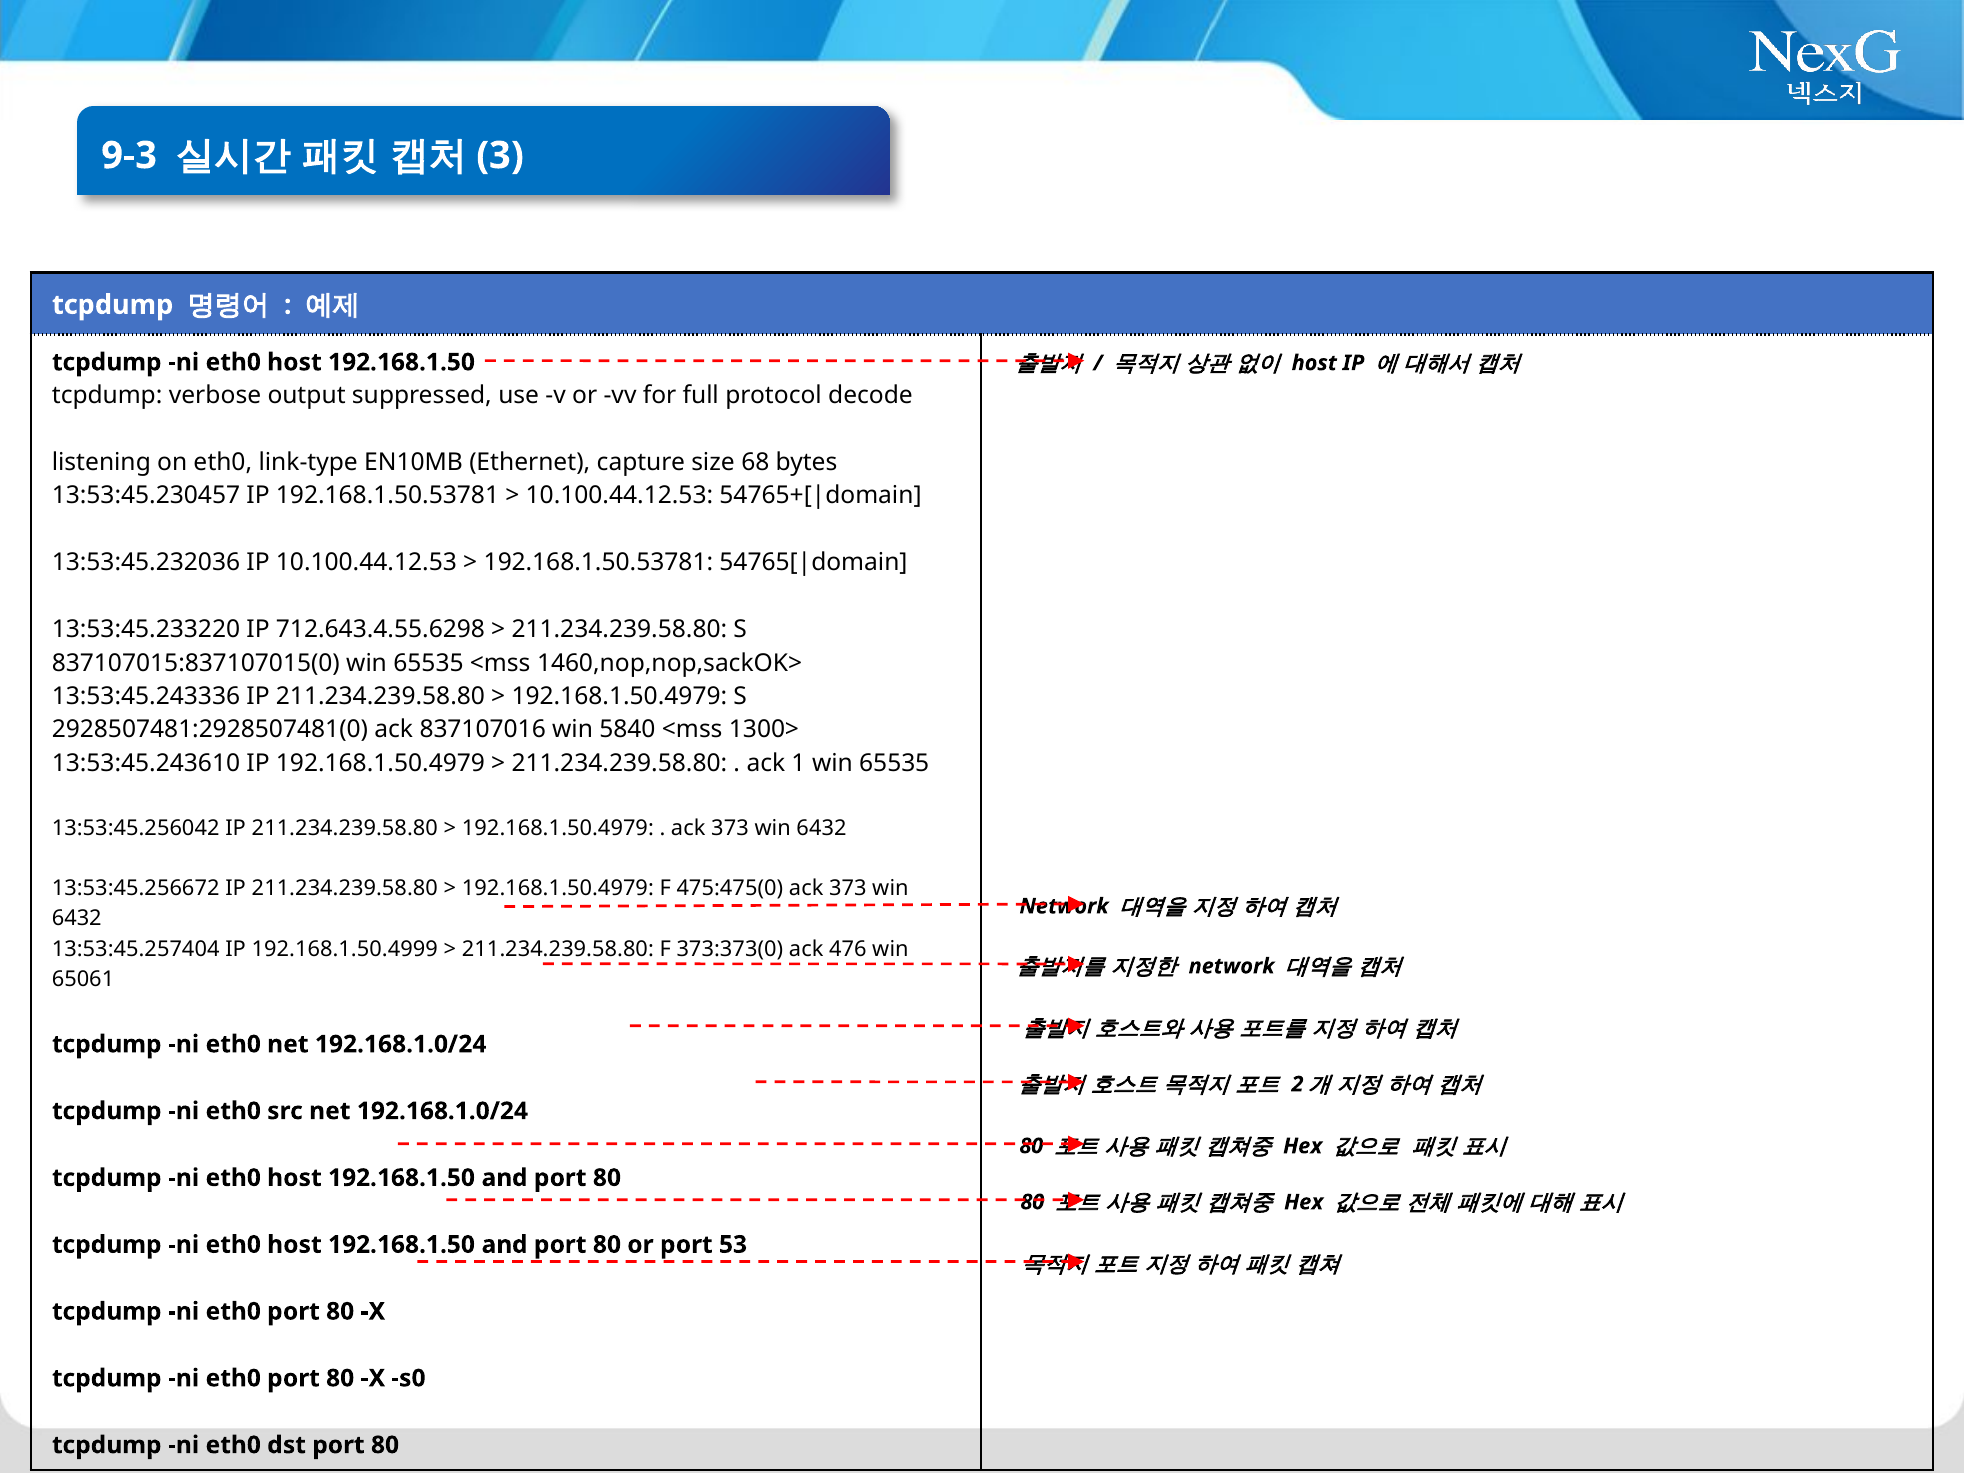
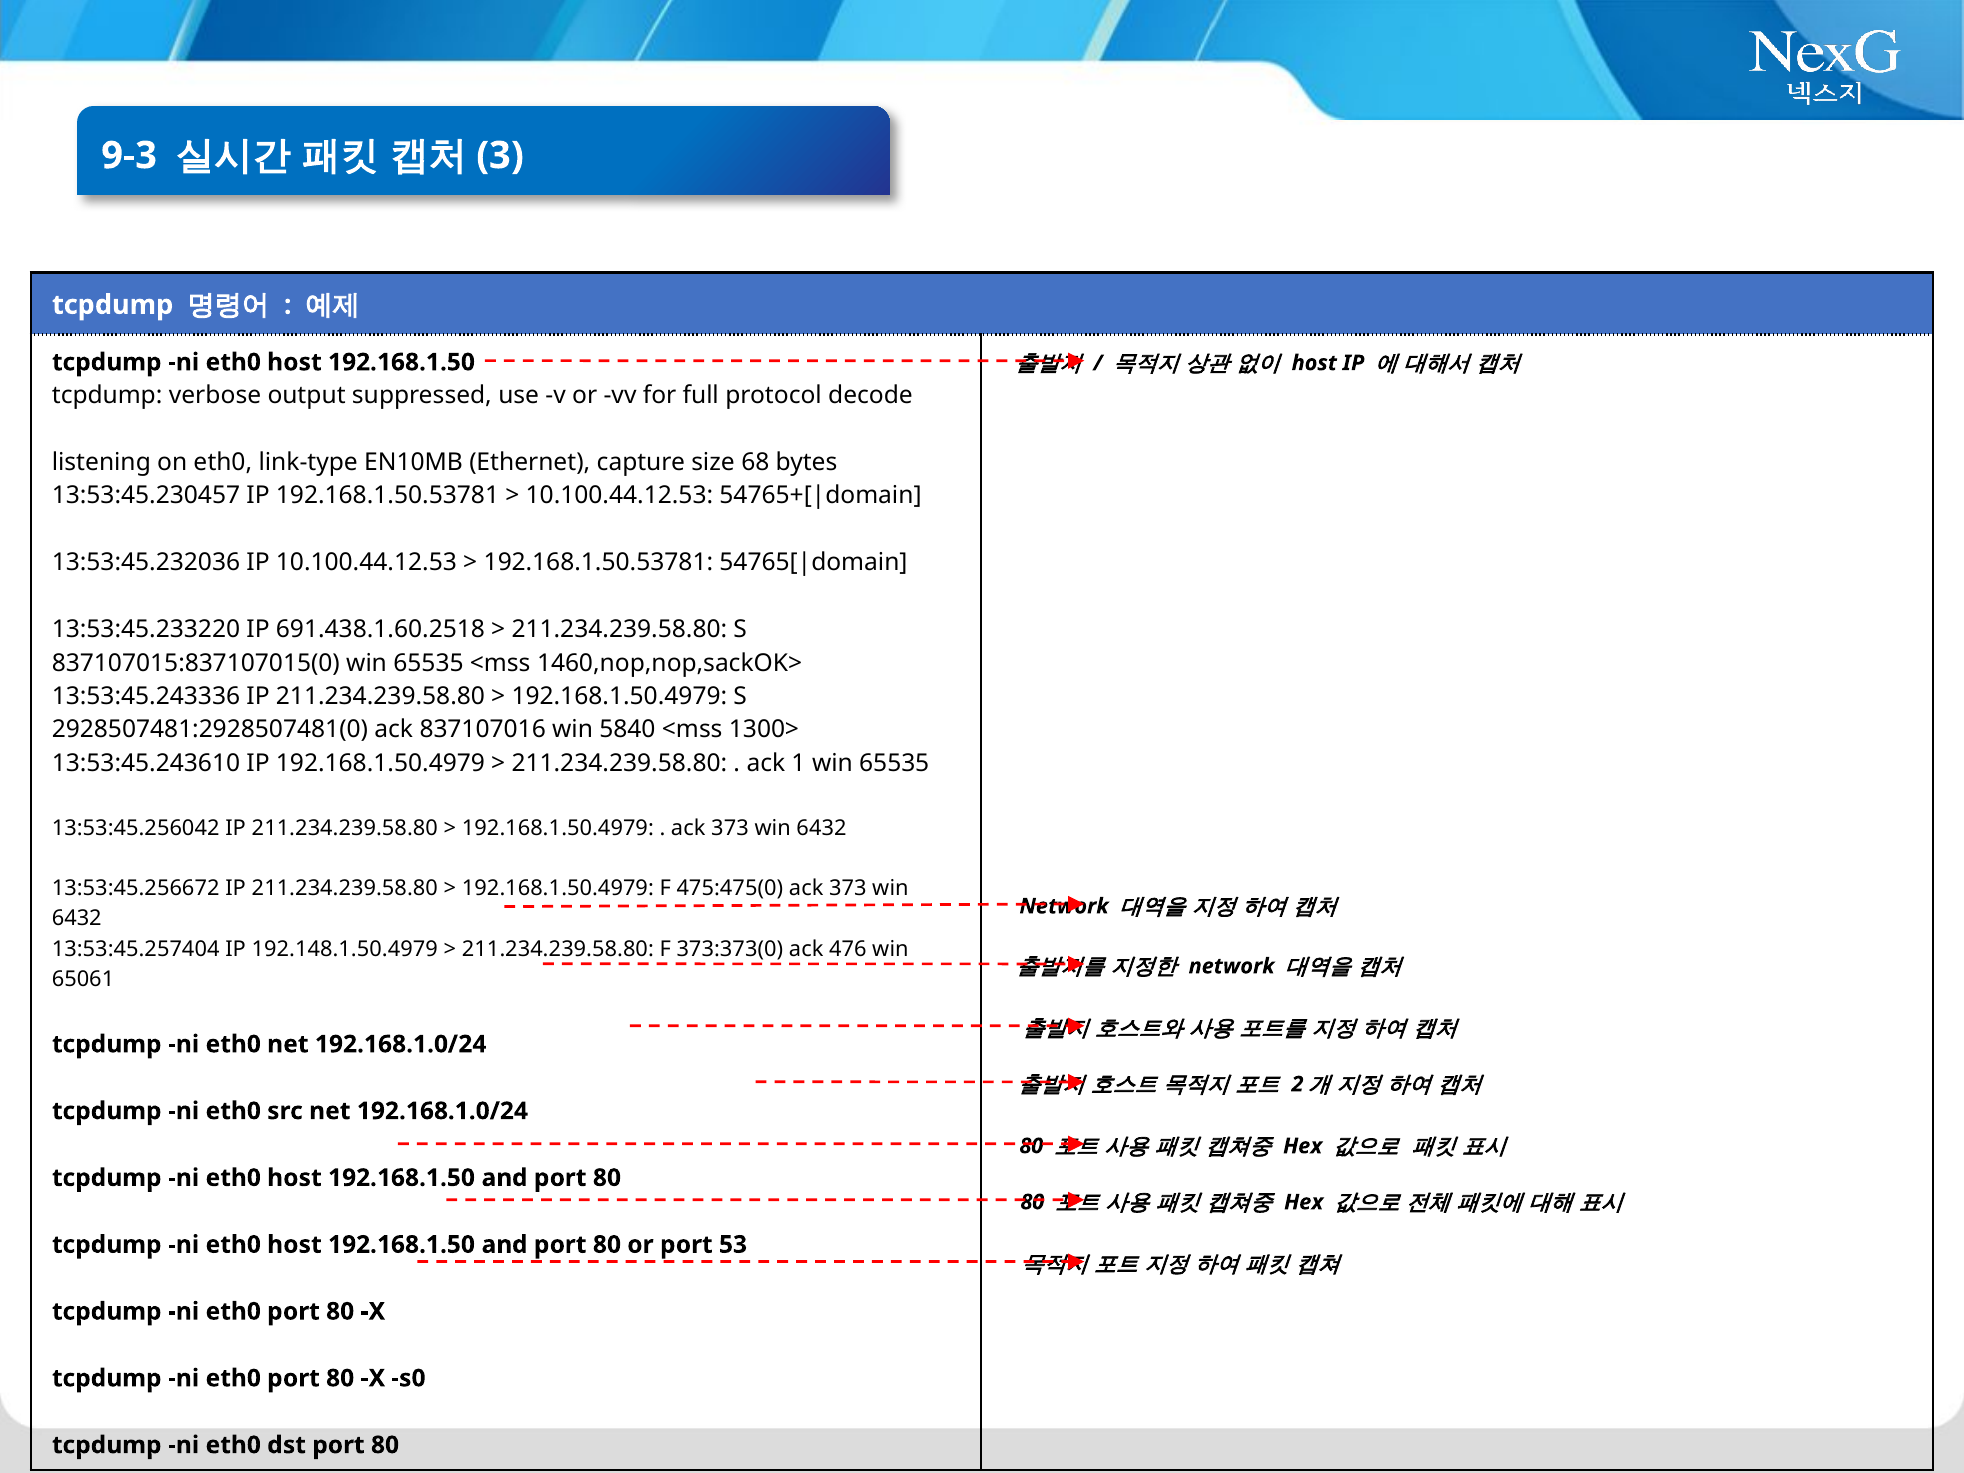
712.643.4.55.6298: 712.643.4.55.6298 -> 691.438.1.60.2518 (380, 629)
192.168.1.50.4999: 192.168.1.50.4999 -> 192.148.1.50.4979 (345, 949)
